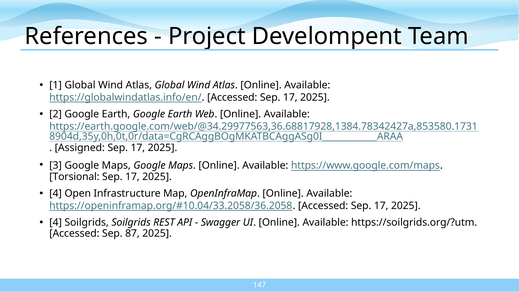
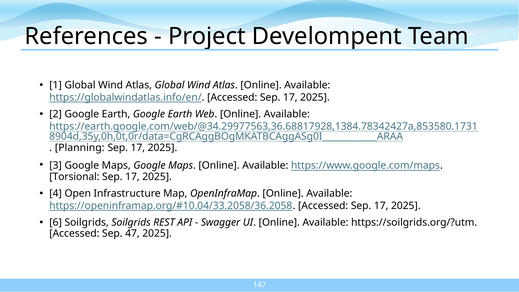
Assigned: Assigned -> Planning (80, 148)
4: 4 -> 6 (56, 222)
87: 87 -> 47 (132, 233)
